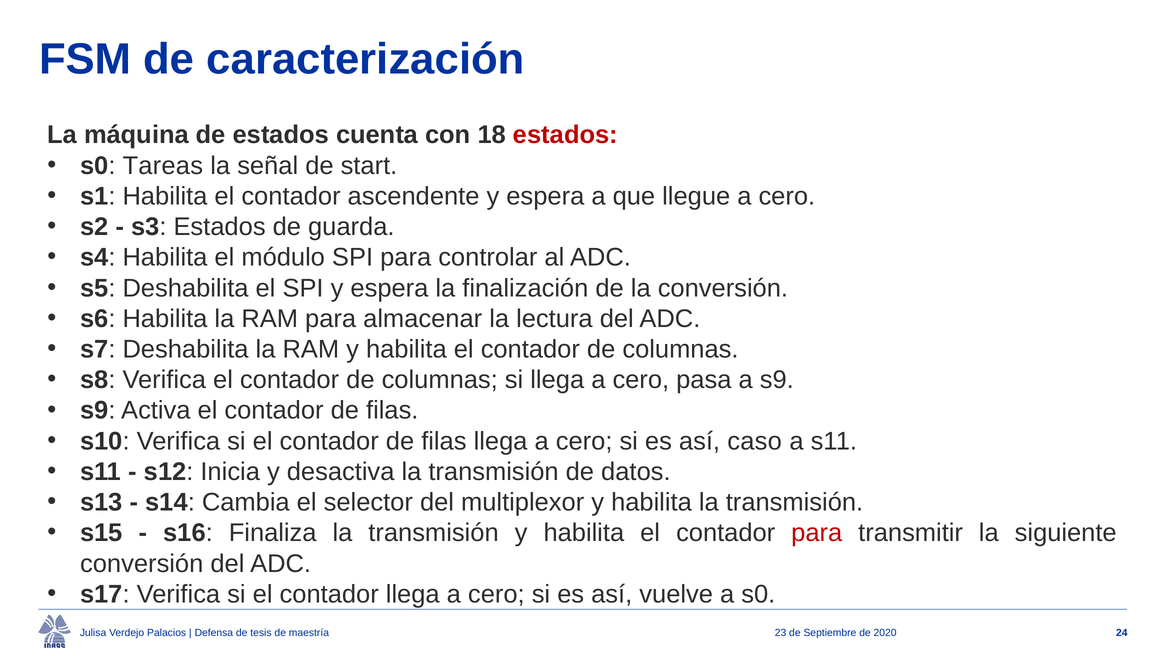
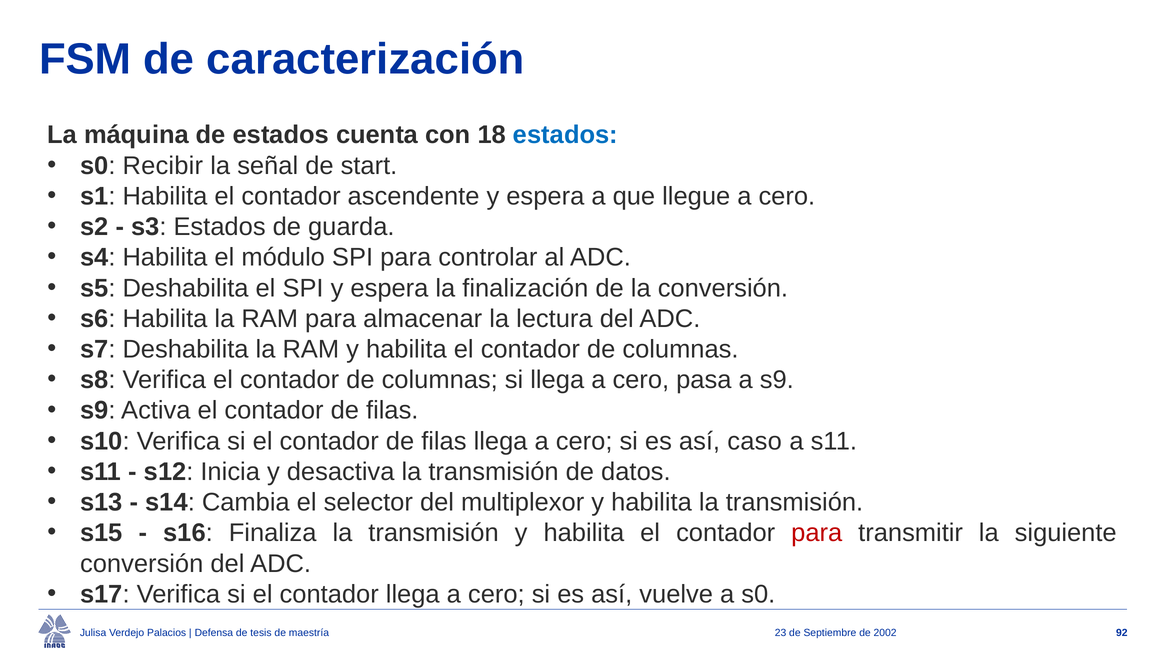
estados colour: red -> blue (565, 135)
Tareas: Tareas -> Recibir (163, 166)
2020: 2020 -> 2002 (885, 633)
24: 24 -> 92 (1122, 633)
